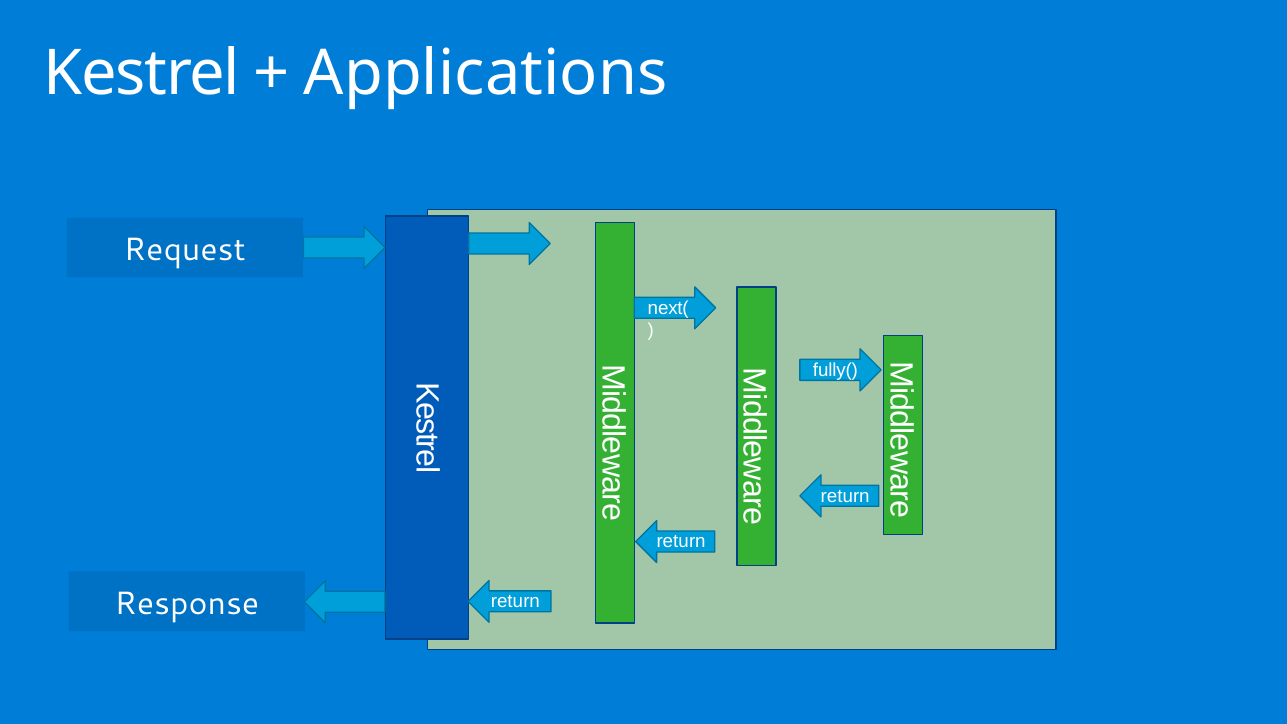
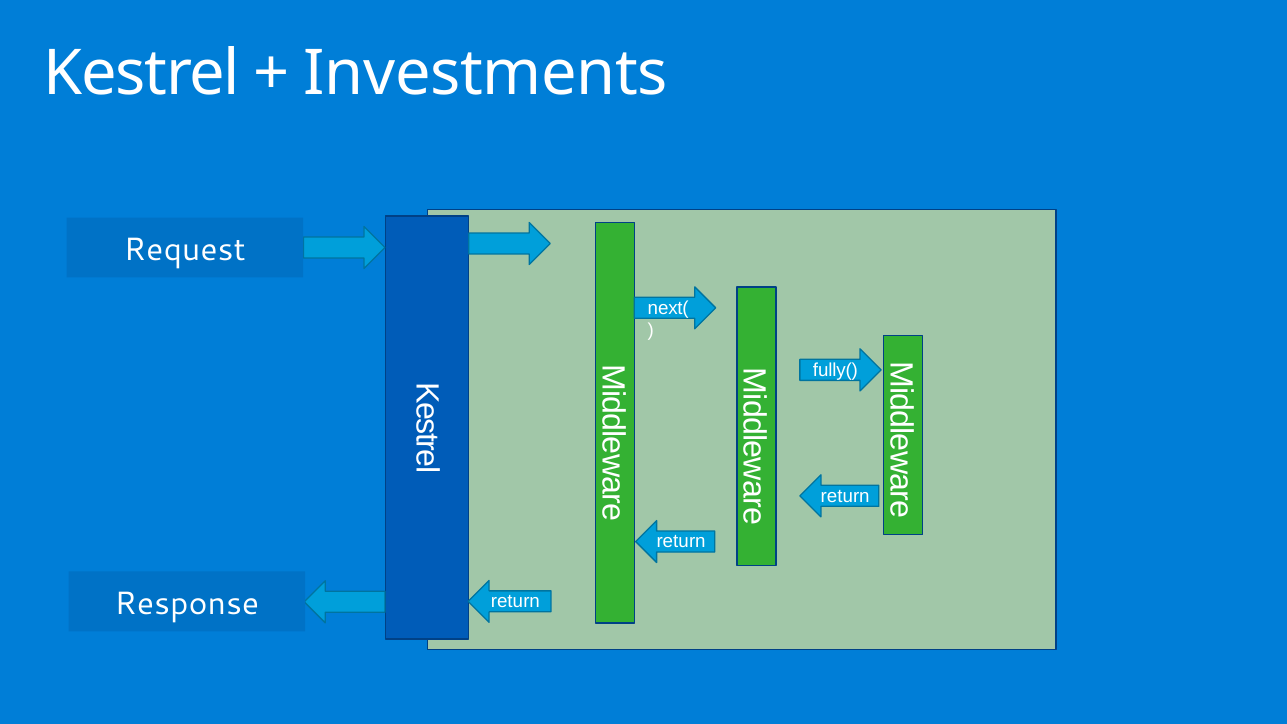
Applications: Applications -> Investments (486, 74)
